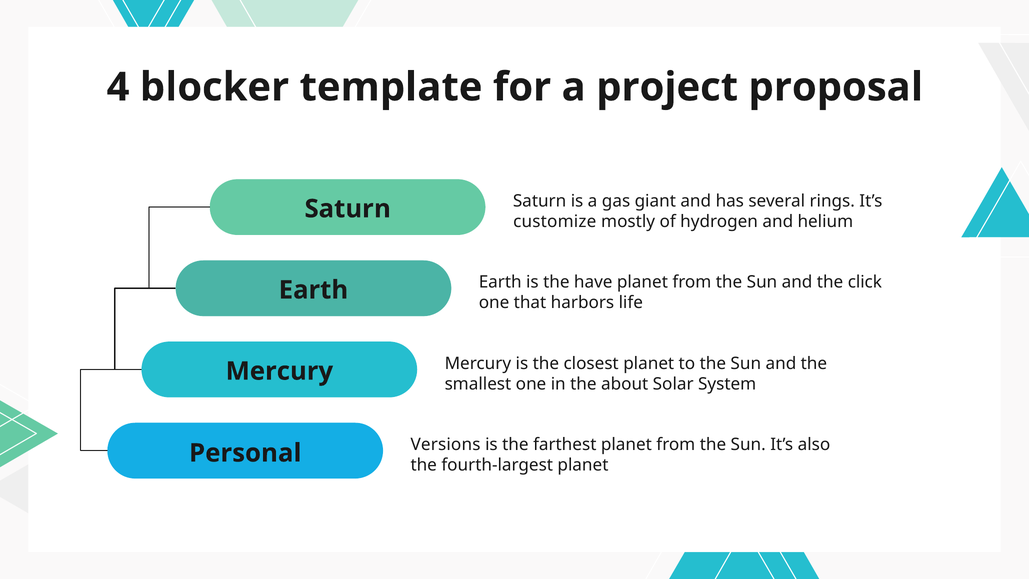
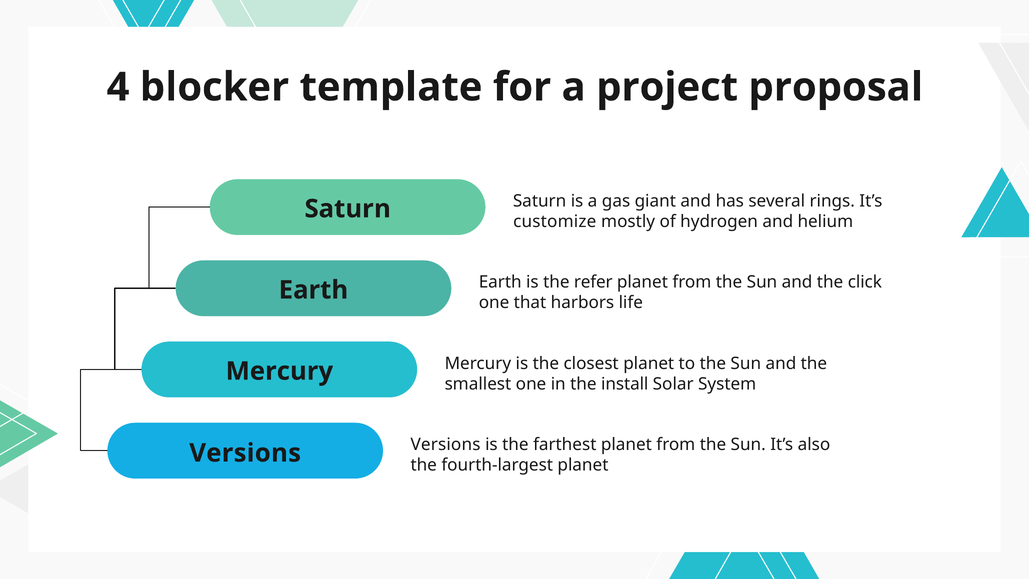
have: have -> refer (593, 282)
about: about -> install (625, 384)
Personal: Personal -> Versions (245, 453)
